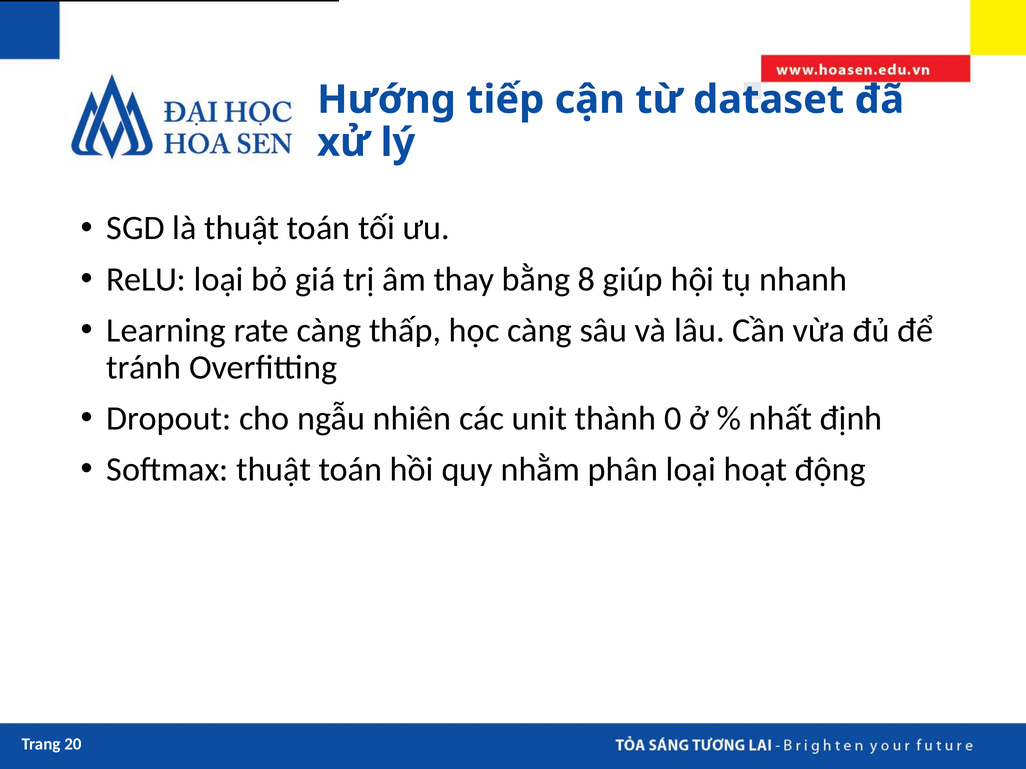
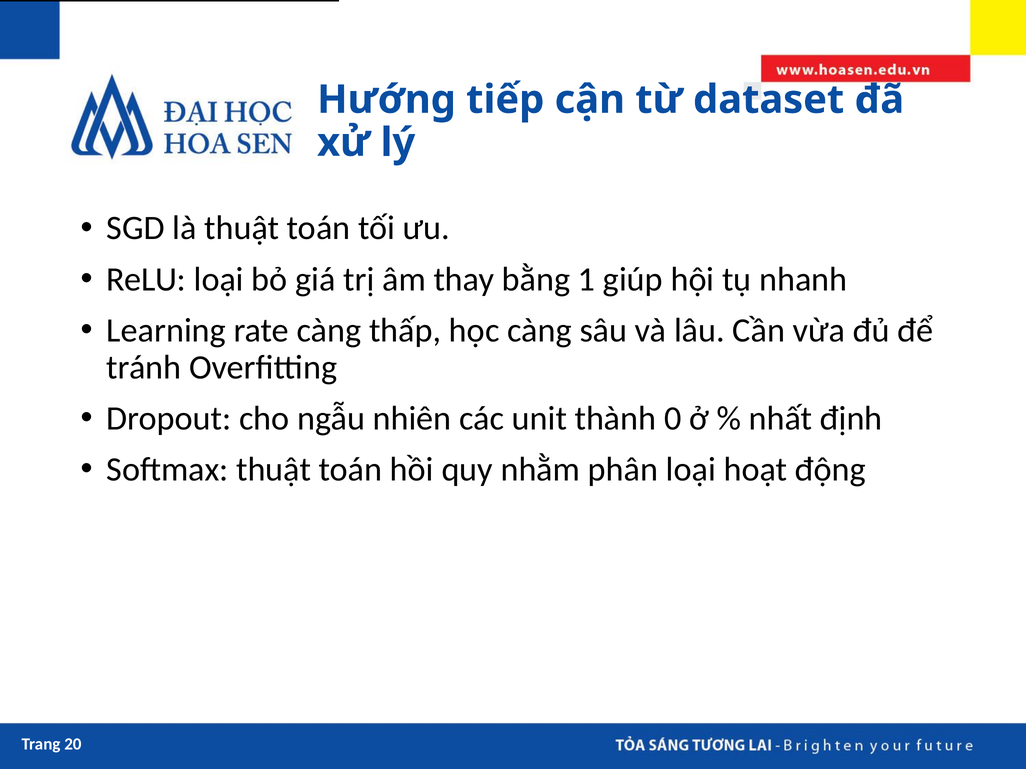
8: 8 -> 1 (587, 279)
